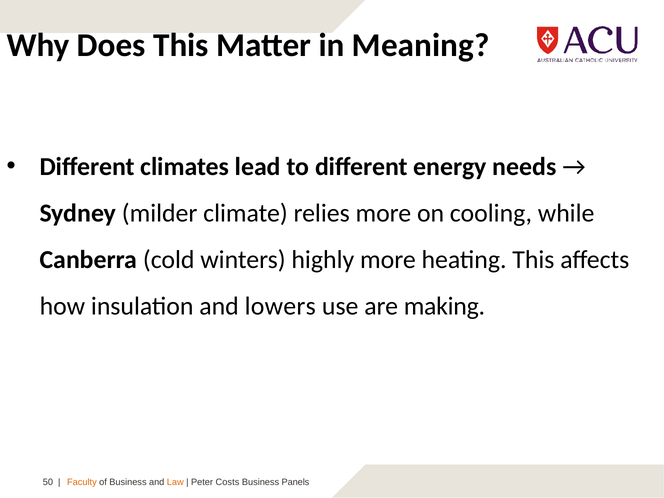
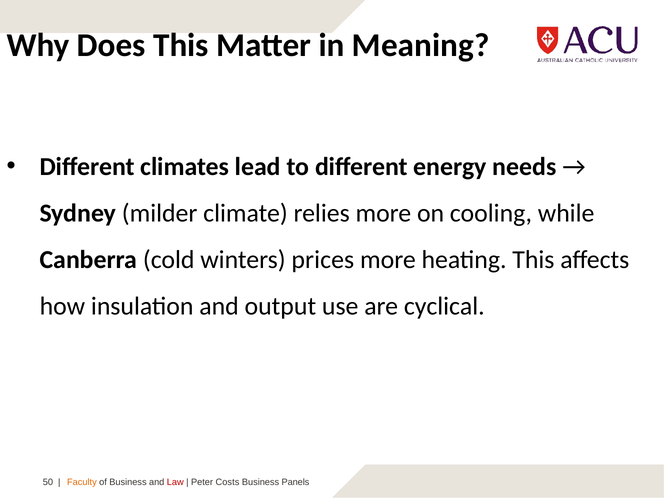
highly: highly -> prices (323, 260)
lowers: lowers -> output (280, 306)
making: making -> cyclical (444, 306)
Law colour: orange -> red (175, 482)
